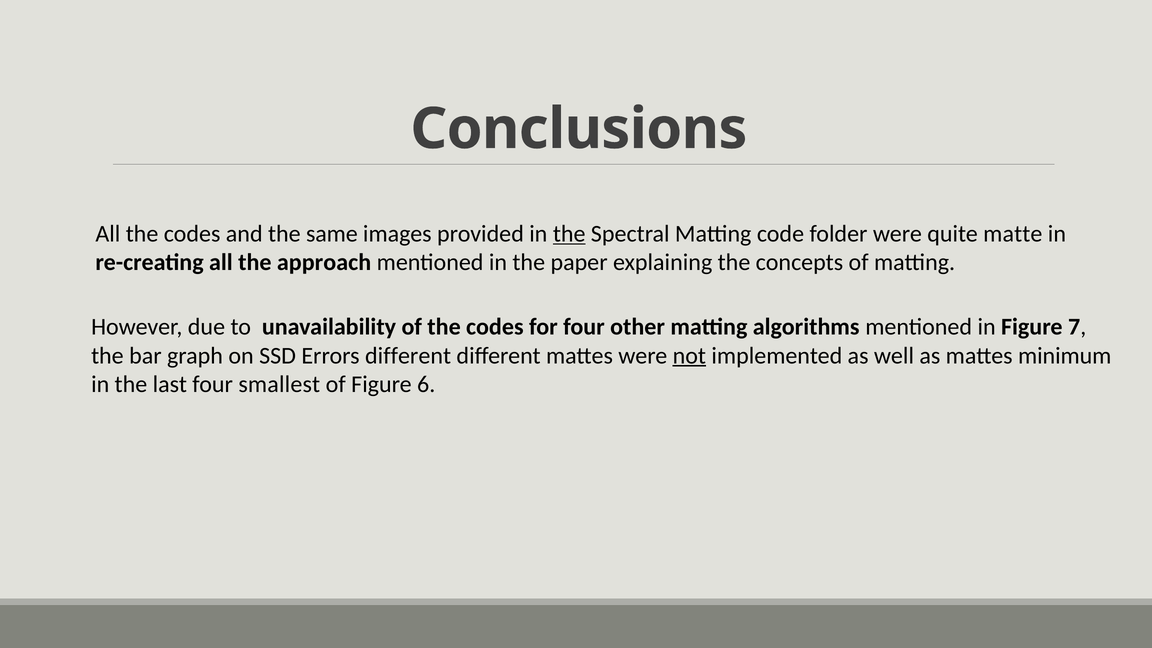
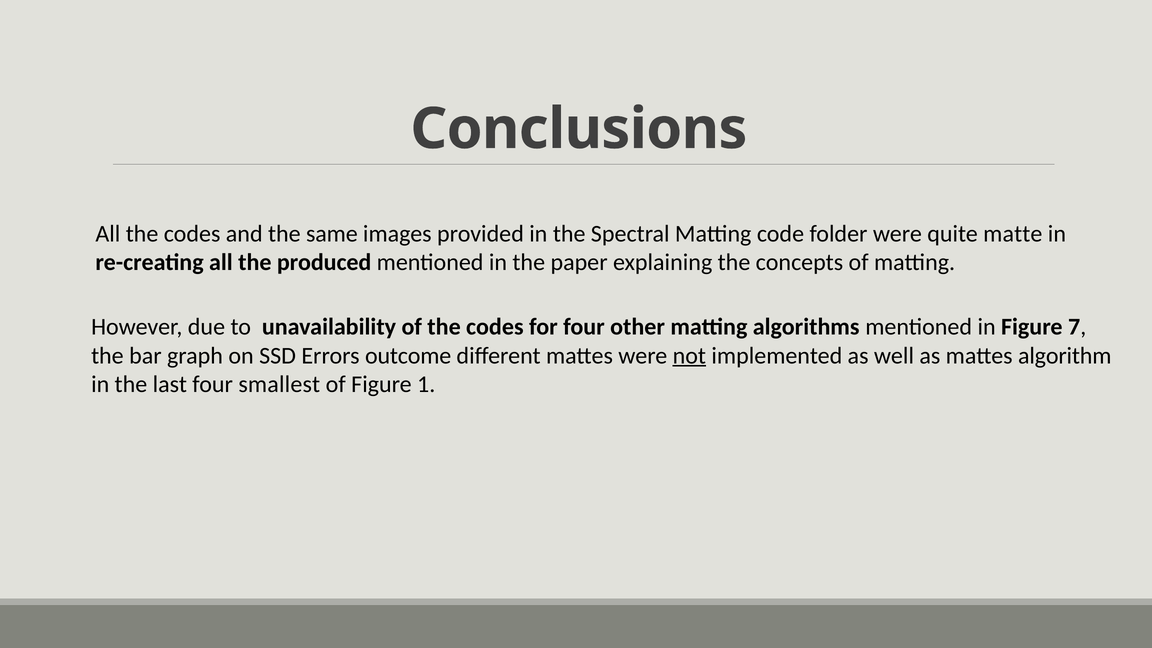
the underline: present -> none (569, 234)
approach: approach -> produced (324, 262)
Errors different: different -> outcome (408, 356)
minimum: minimum -> algorithm (1065, 356)
6: 6 -> 1 (426, 384)
